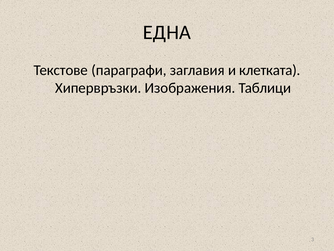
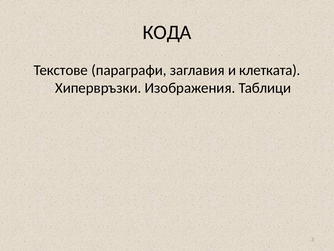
ЕДНА: ЕДНА -> КОДА (167, 32)
